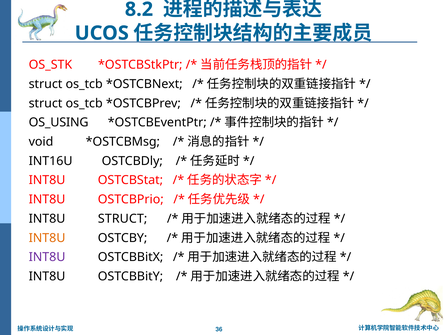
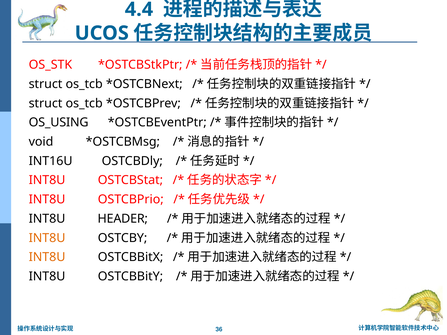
8.2: 8.2 -> 4.4 (139, 9)
INT8U STRUCT: STRUCT -> HEADER (123, 219)
INT8U colour: purple -> orange (47, 257)
